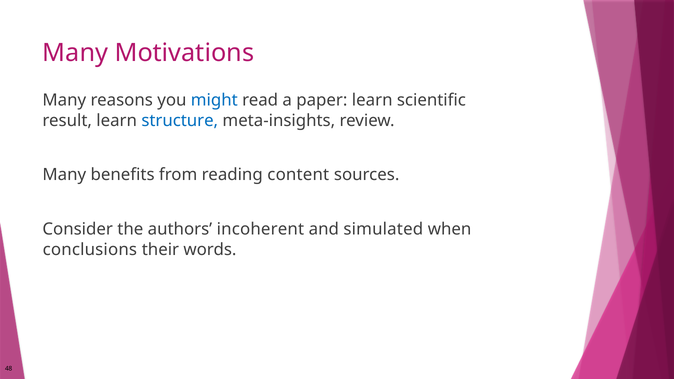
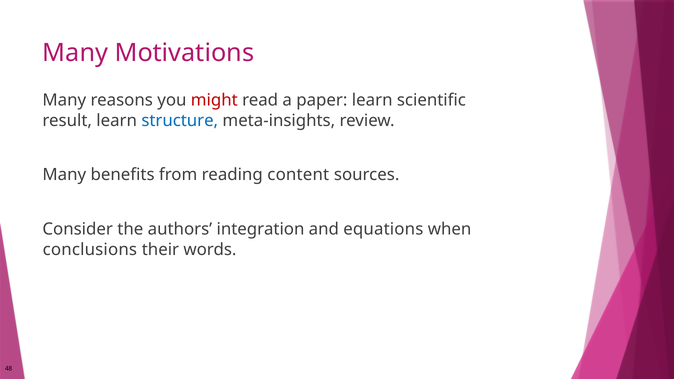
might colour: blue -> red (214, 100)
incoherent: incoherent -> integration (261, 229)
simulated: simulated -> equations (383, 229)
